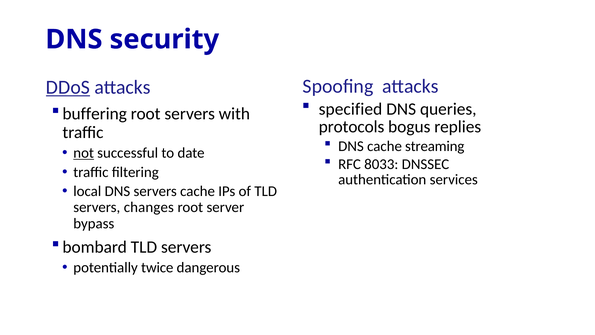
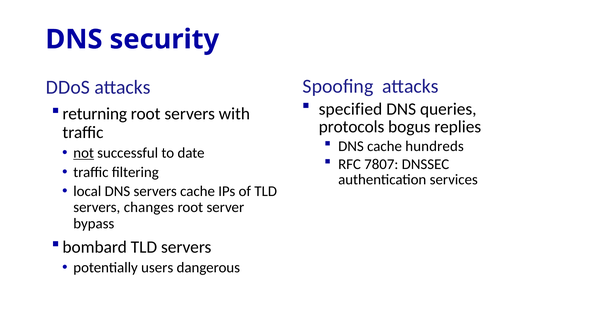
DDoS underline: present -> none (68, 87)
buffering: buffering -> returning (95, 114)
streaming: streaming -> hundreds (435, 146)
8033: 8033 -> 7807 (381, 164)
twice: twice -> users (157, 267)
